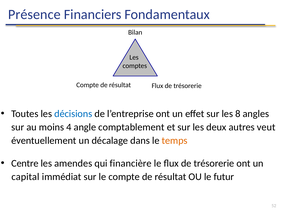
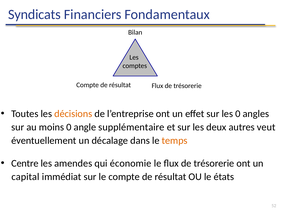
Présence: Présence -> Syndicats (34, 14)
décisions colour: blue -> orange (73, 114)
les 8: 8 -> 0 (238, 114)
moins 4: 4 -> 0 (69, 127)
comptablement: comptablement -> supplémentaire (131, 127)
financière: financière -> économie (131, 163)
futur: futur -> états (224, 177)
